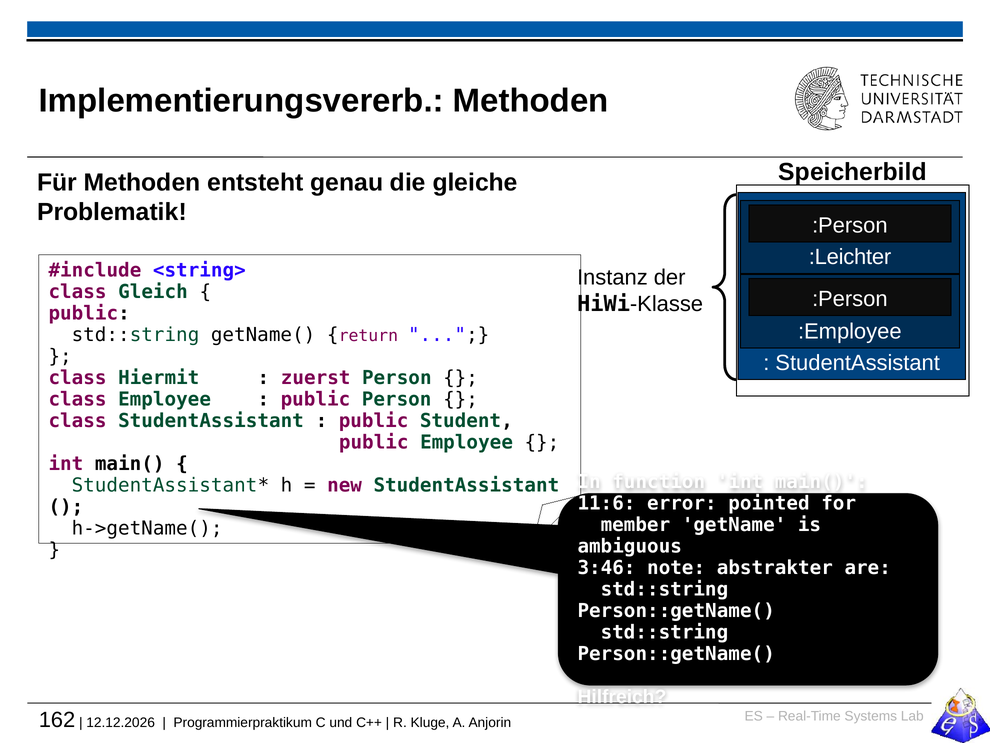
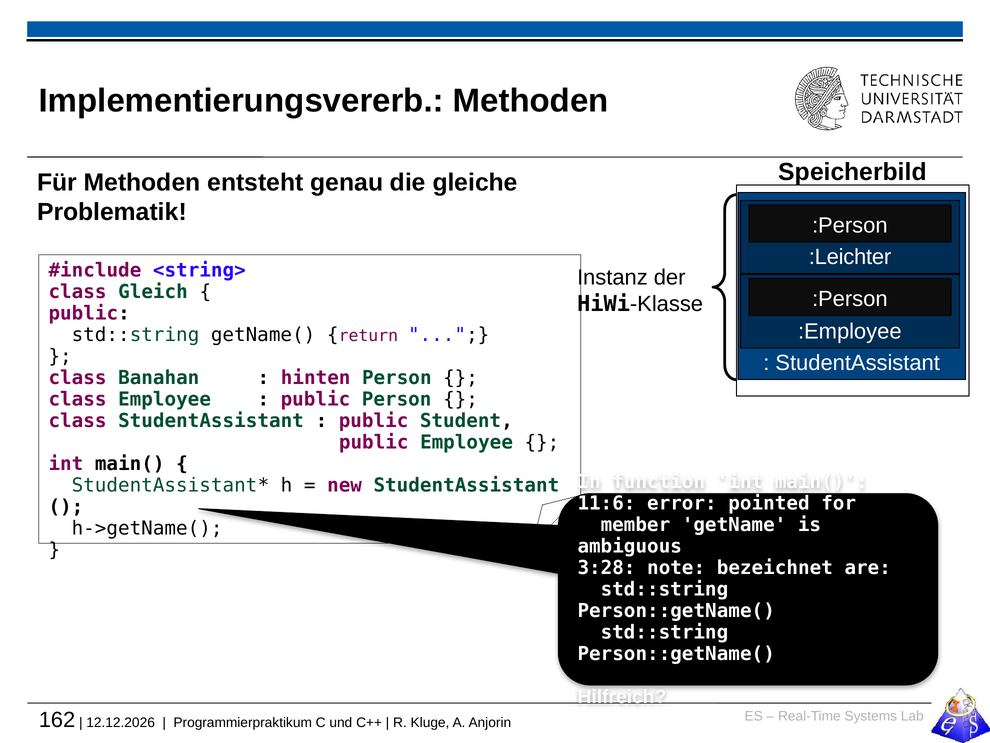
Hiermit: Hiermit -> Banahan (159, 378)
zuerst: zuerst -> hinten (316, 378)
3:46: 3:46 -> 3:28 (606, 567)
abstrakter: abstrakter -> bezeichnet (775, 567)
